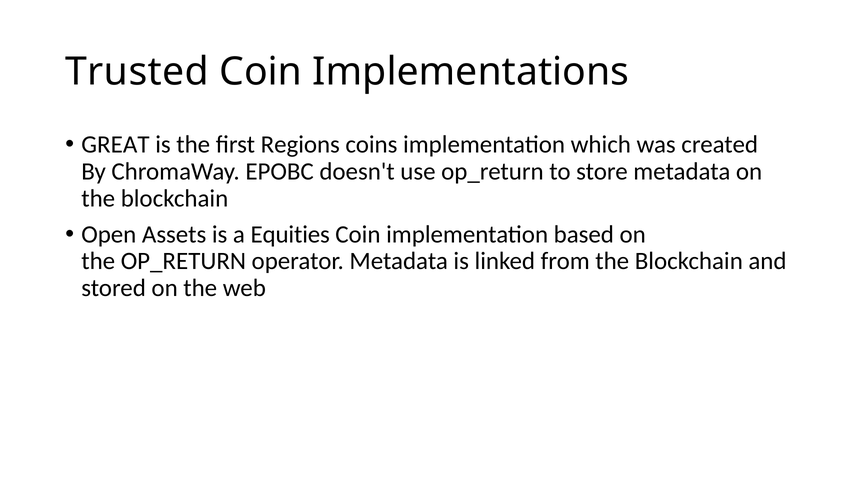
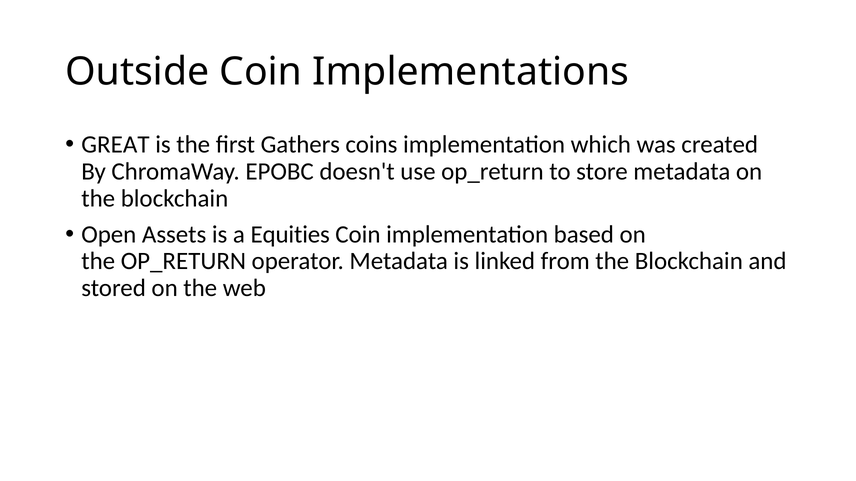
Trusted: Trusted -> Outside (137, 72)
Regions: Regions -> Gathers (300, 145)
